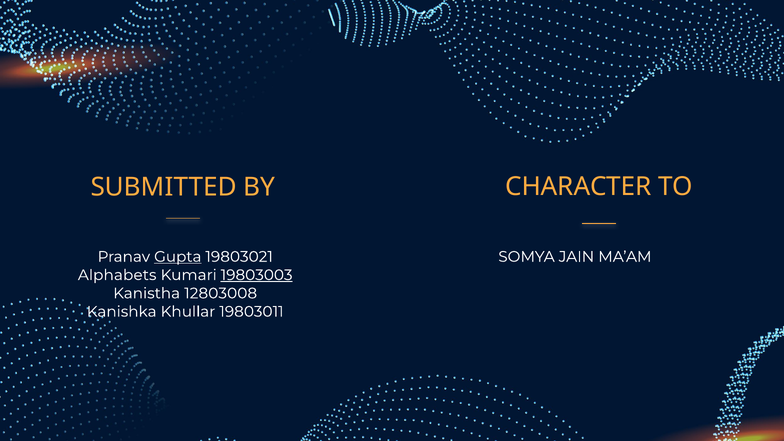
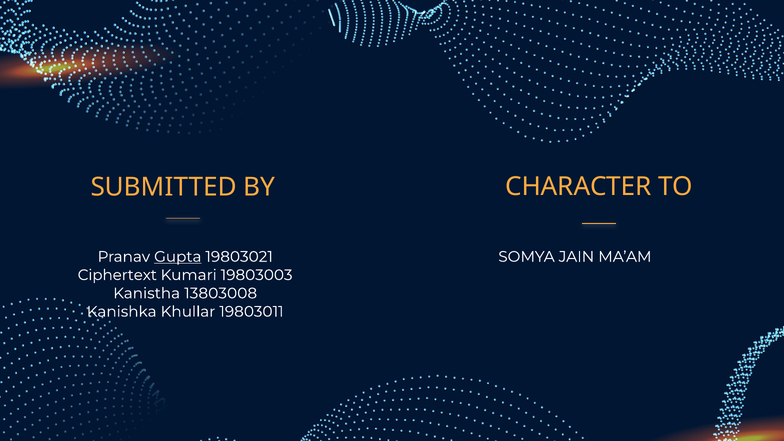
Alphabets: Alphabets -> Ciphertext (117, 275)
19803003 underline: present -> none (257, 275)
12803008: 12803008 -> 13803008 (221, 293)
